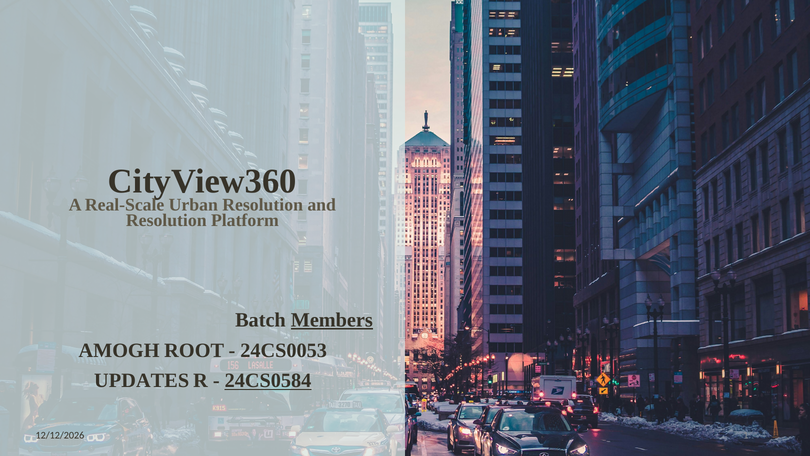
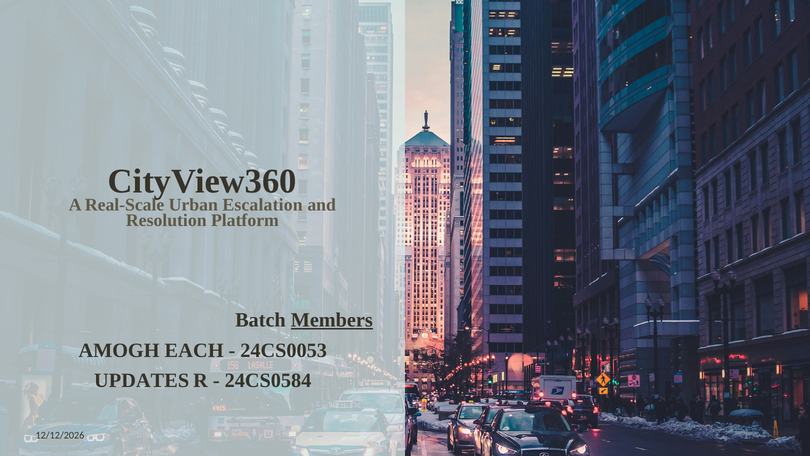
Urban Resolution: Resolution -> Escalation (263, 205)
ROOT: ROOT -> EACH (194, 350)
24CS0584 underline: present -> none (268, 380)
